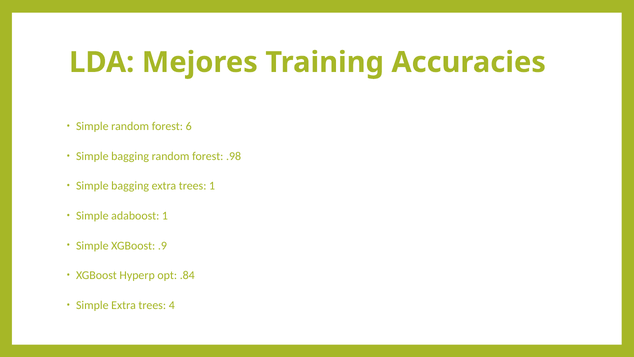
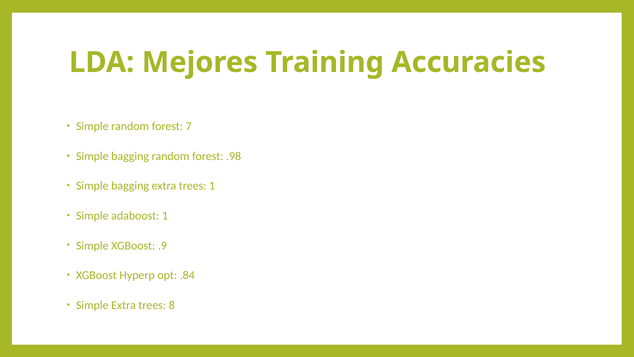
6: 6 -> 7 (189, 126)
4: 4 -> 8 (172, 305)
